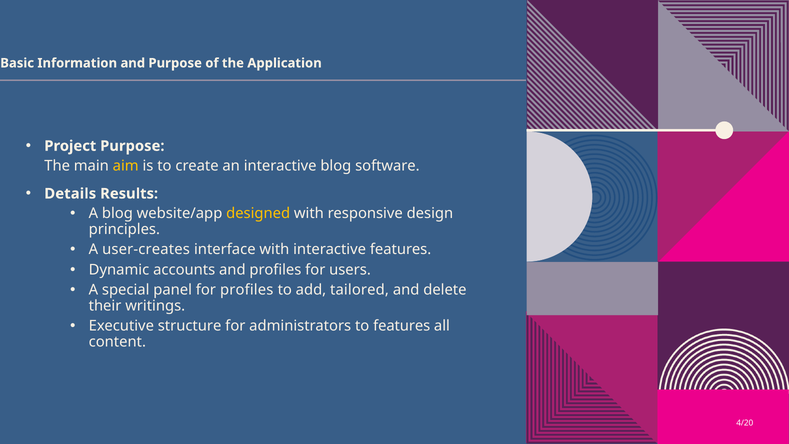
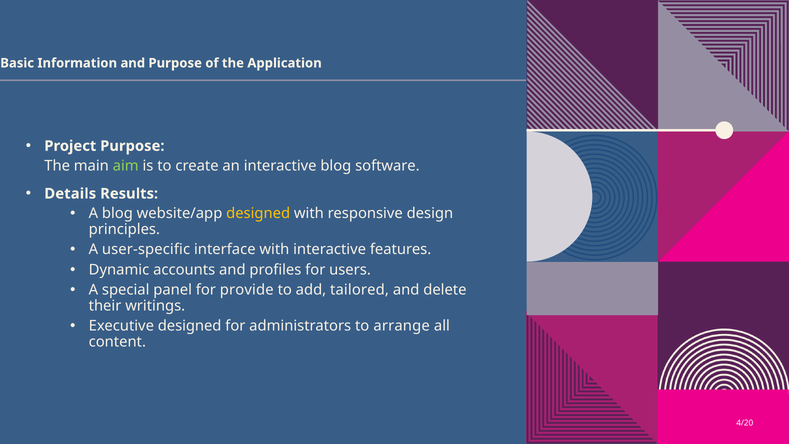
aim colour: yellow -> light green (126, 166)
user-creates: user-creates -> user-specific (146, 249)
for profiles: profiles -> provide (247, 290)
Executive structure: structure -> designed (190, 326)
to features: features -> arrange (402, 326)
